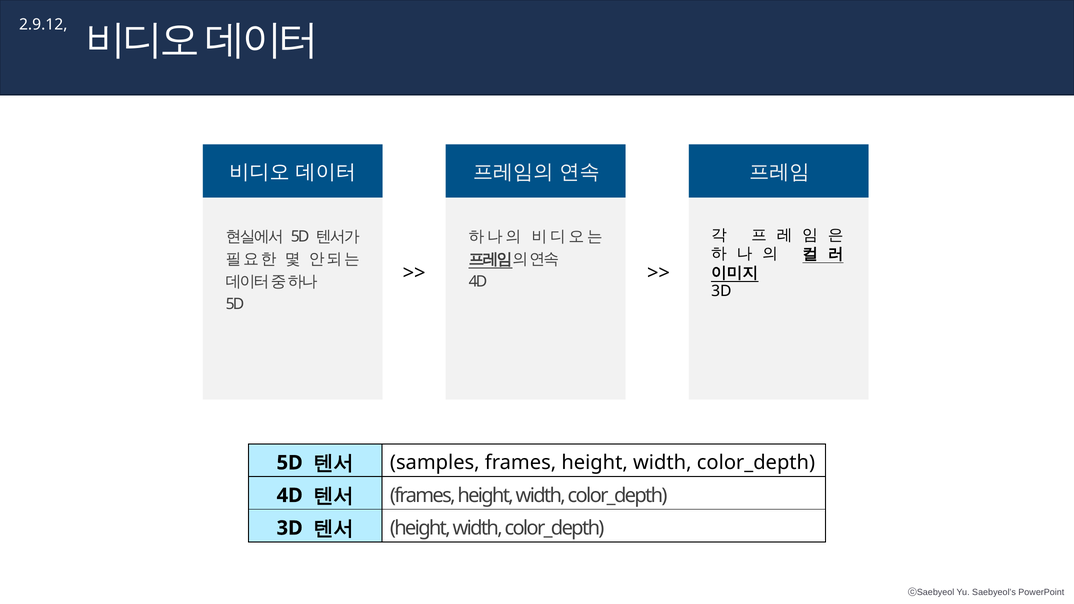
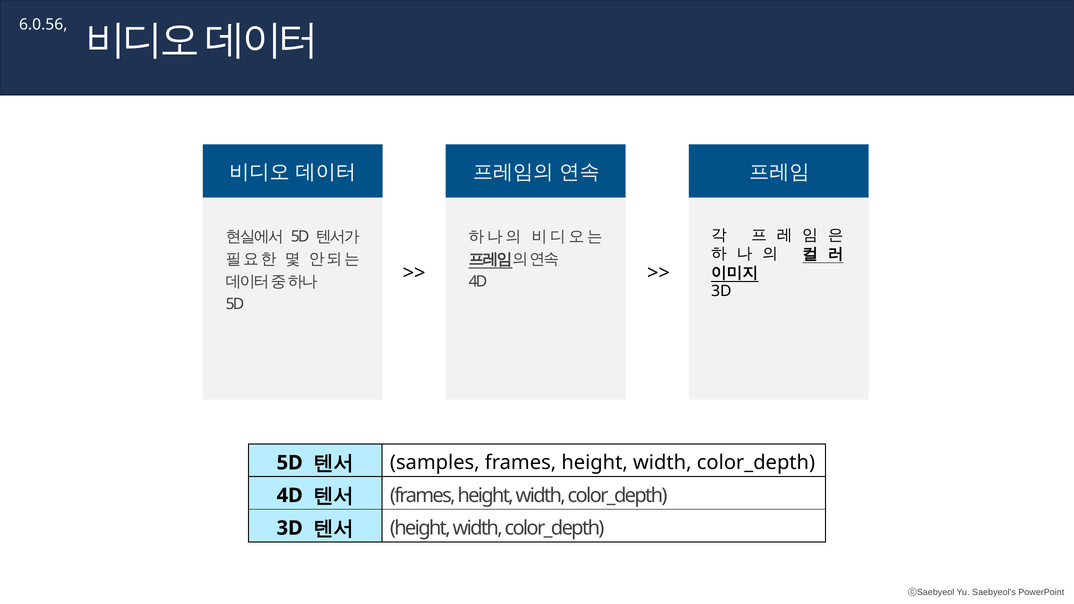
2.9.12: 2.9.12 -> 6.0.56 (43, 25)
